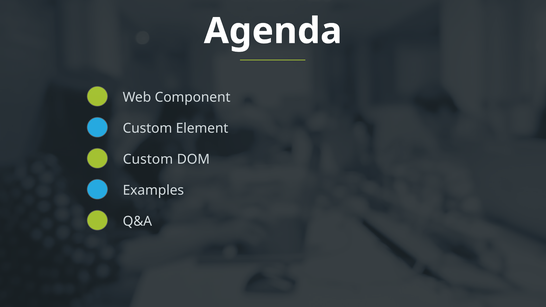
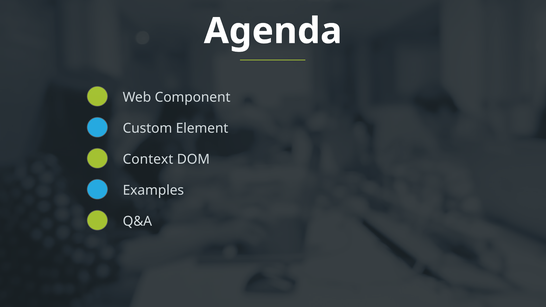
Custom: Custom -> Context (148, 159)
